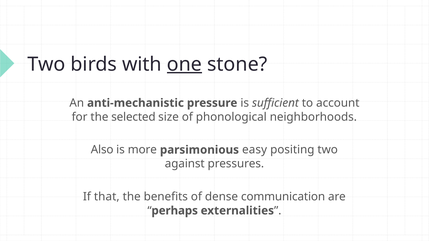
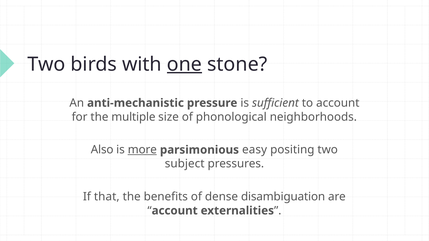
selected: selected -> multiple (133, 117)
more underline: none -> present (142, 150)
against: against -> subject (185, 164)
communication: communication -> disambiguation (283, 197)
perhaps: perhaps -> account (175, 211)
